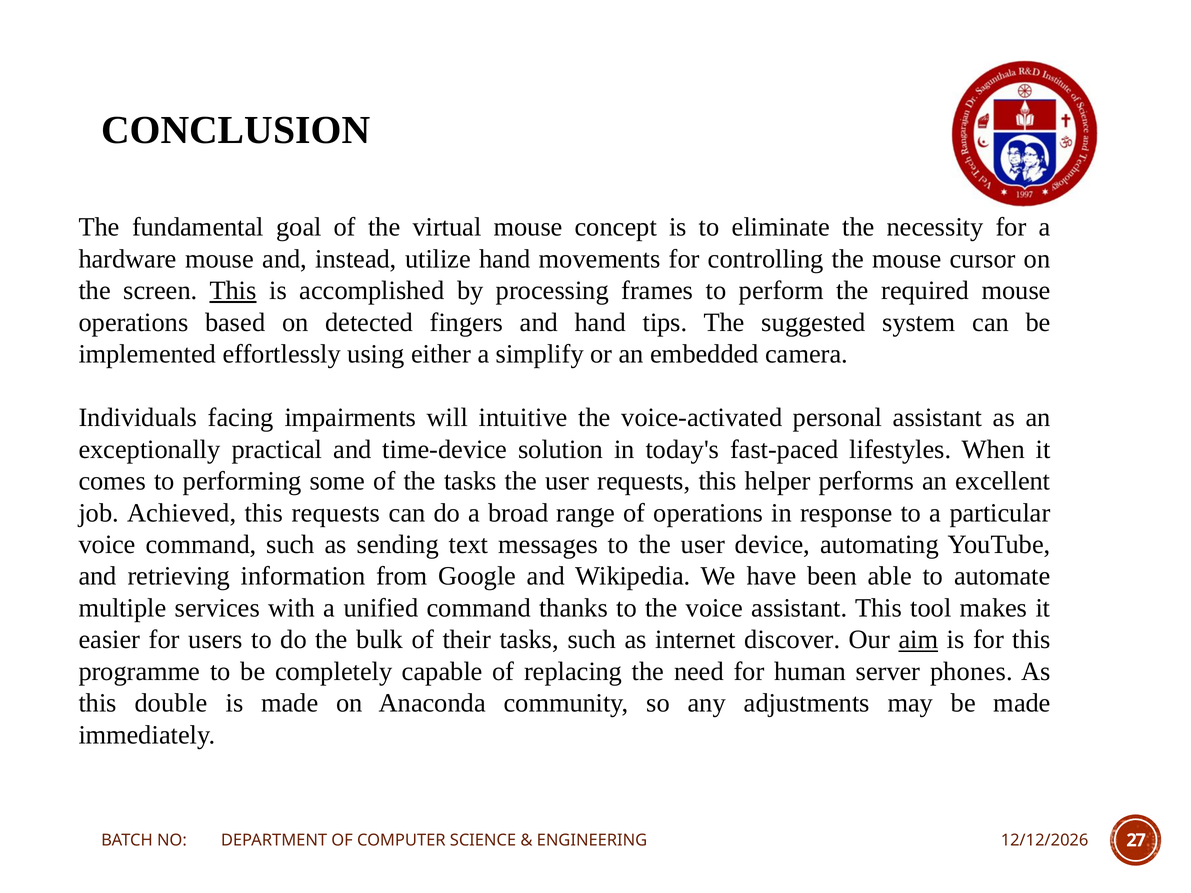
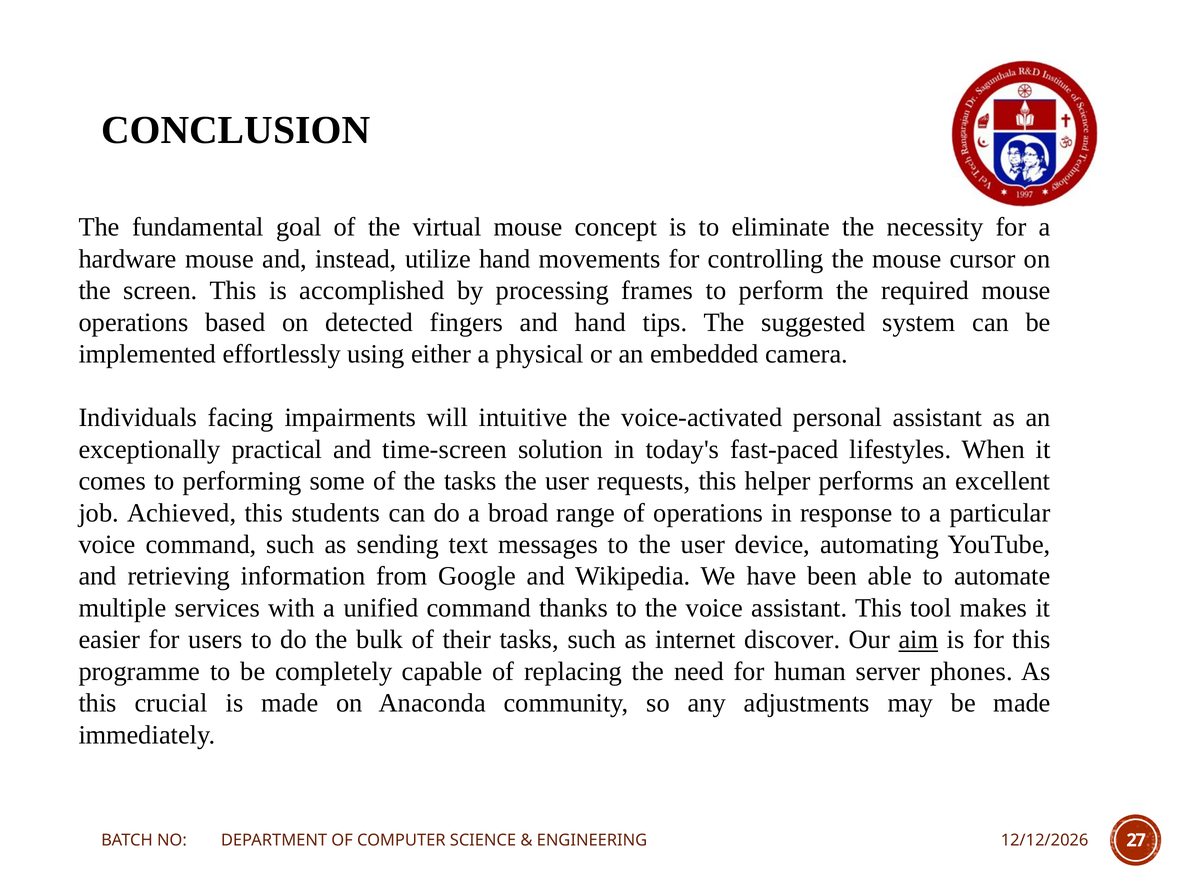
This underline: present -> none (233, 291)
simplify: simplify -> physical (540, 354)
time-device: time-device -> time-screen (445, 449)
this requests: requests -> students (336, 513)
double: double -> crucial (171, 703)
